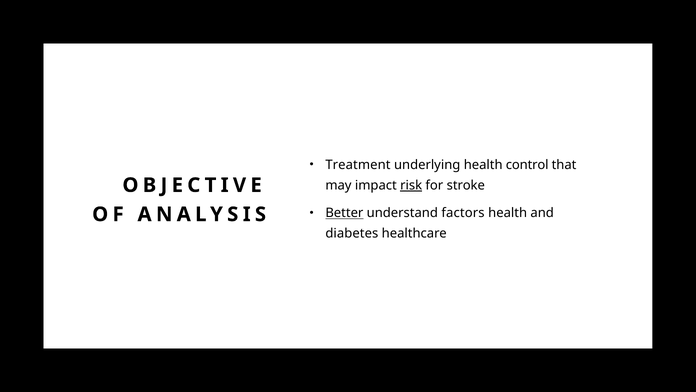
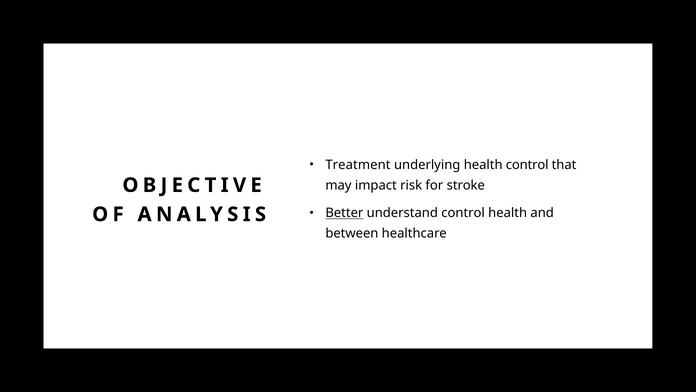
risk underline: present -> none (411, 185)
understand factors: factors -> control (463, 213)
diabetes: diabetes -> between (352, 233)
